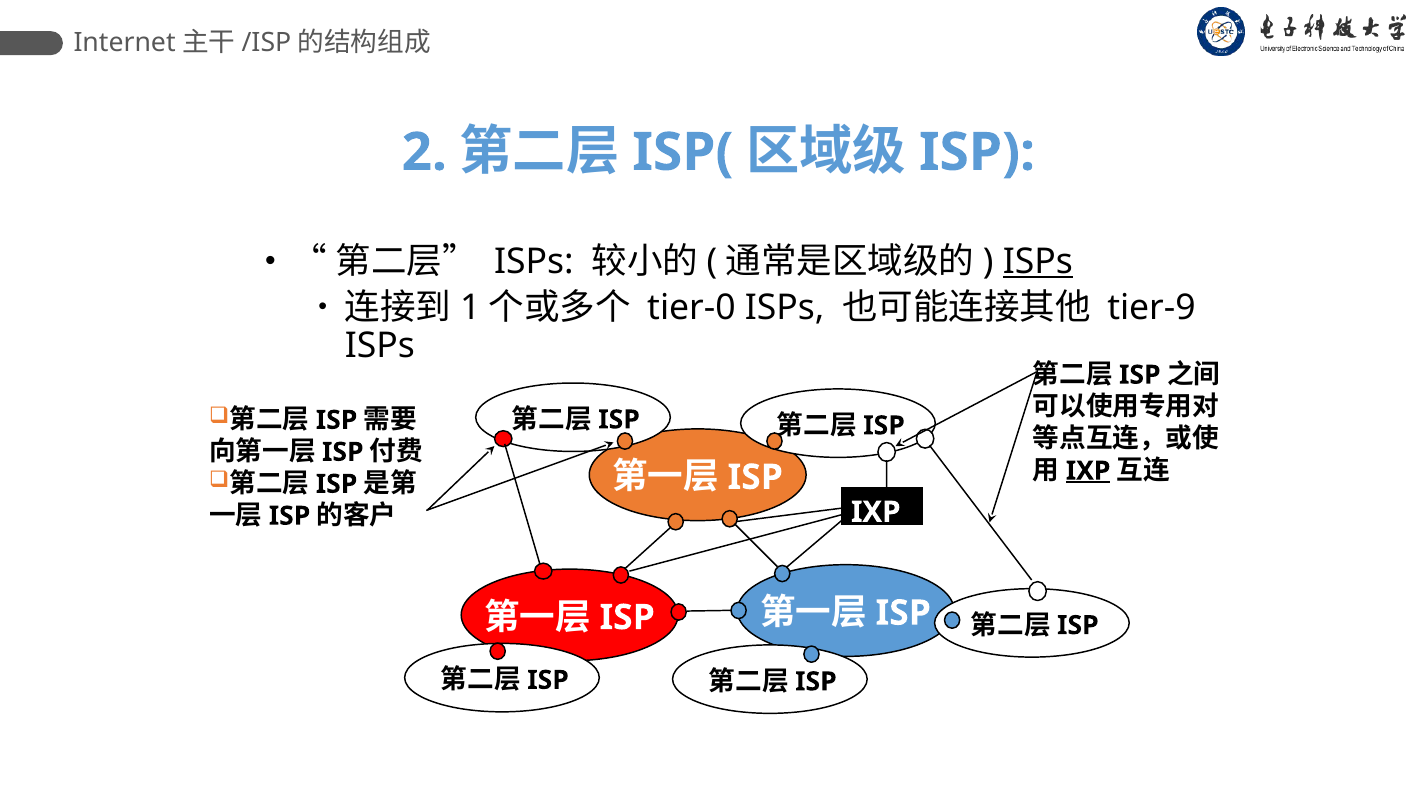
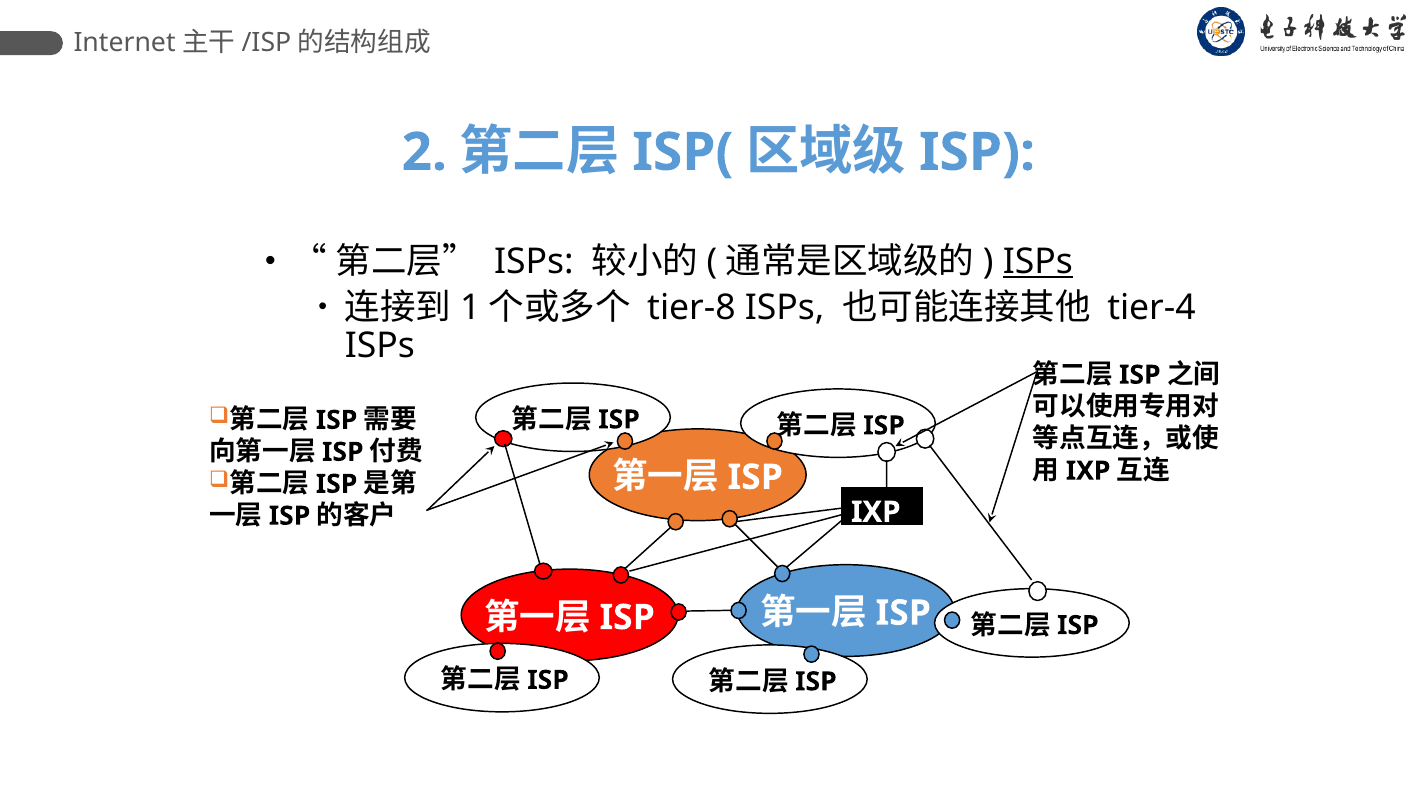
tier-0: tier-0 -> tier-8 (691, 307)
tier-9: tier-9 -> tier-4 (1151, 307)
IXP underline: present -> none (1088, 471)
